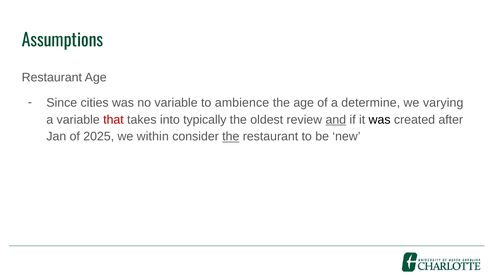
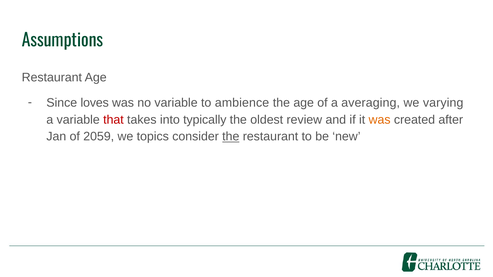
cities: cities -> loves (95, 103)
determine: determine -> averaging (371, 103)
and underline: present -> none (336, 120)
was colour: black -> orange (380, 120)
2025: 2025 -> 2059 (99, 137)
within: within -> topics (153, 137)
